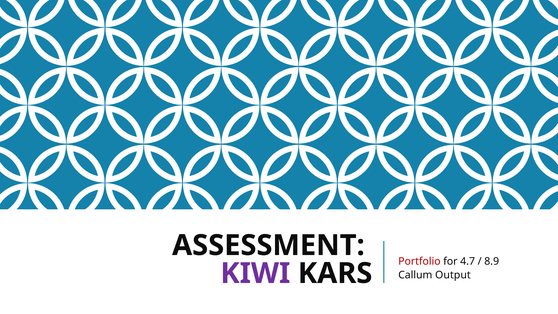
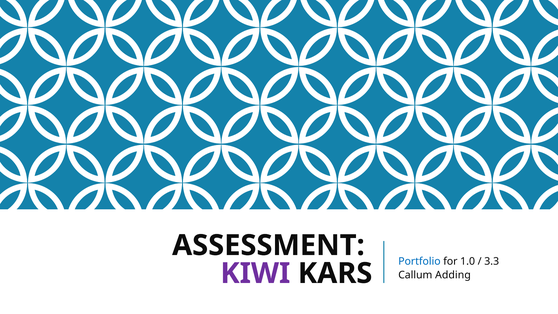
Portfolio colour: red -> blue (419, 261)
4.7: 4.7 -> 1.0 (468, 261)
8.9: 8.9 -> 3.3 (492, 261)
Output: Output -> Adding (453, 275)
